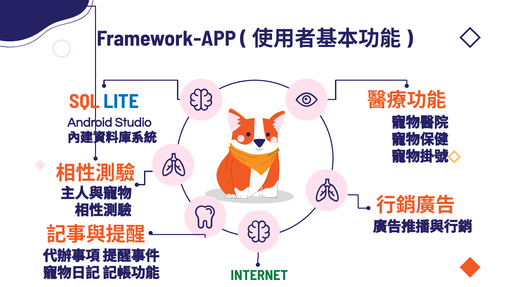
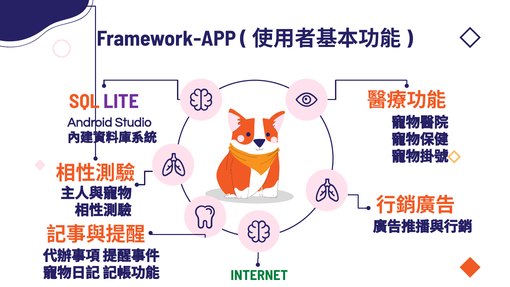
LITE colour: blue -> purple (121, 102)
